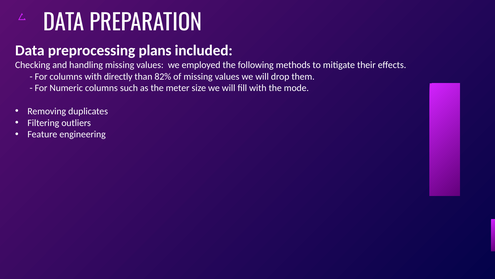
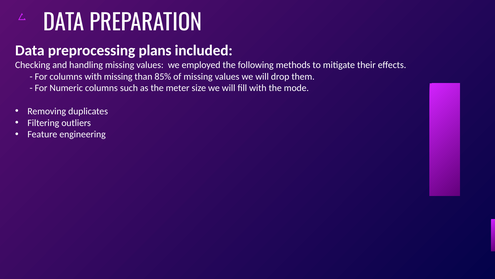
with directly: directly -> missing (118, 76)
82%: 82% -> 85% (163, 76)
